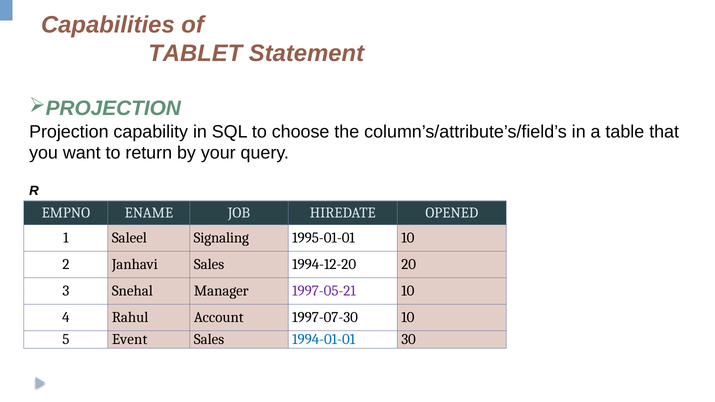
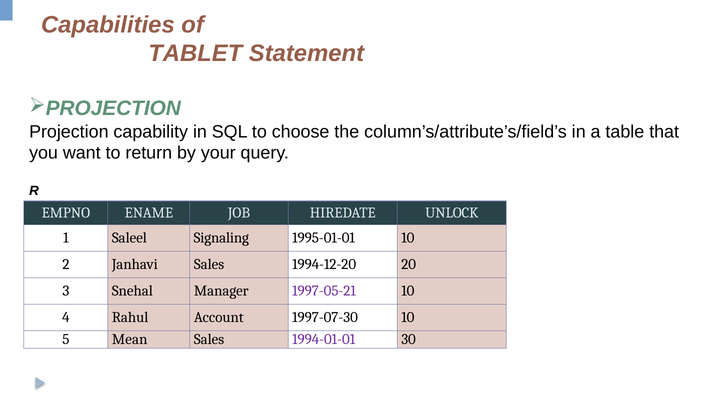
OPENED: OPENED -> UNLOCK (452, 213)
Event: Event -> Mean (130, 340)
1994-01-01 colour: blue -> purple (324, 340)
